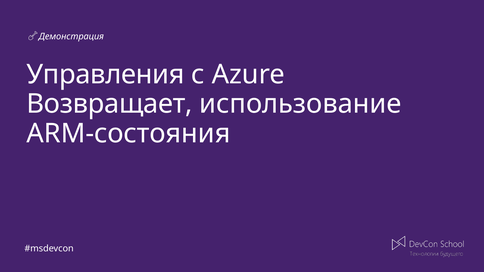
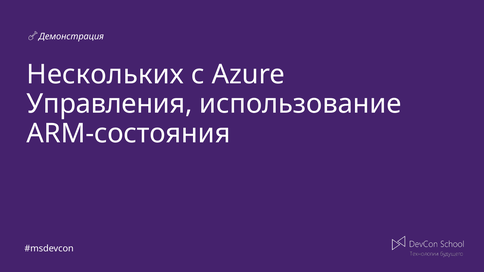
Управления: Управления -> Нескольких (105, 75)
Возвращает: Возвращает -> Управления (109, 104)
